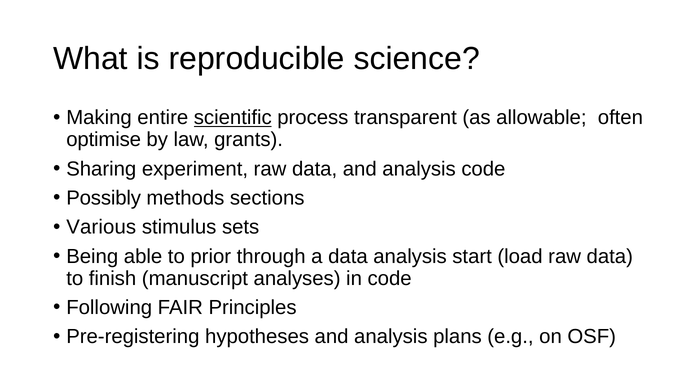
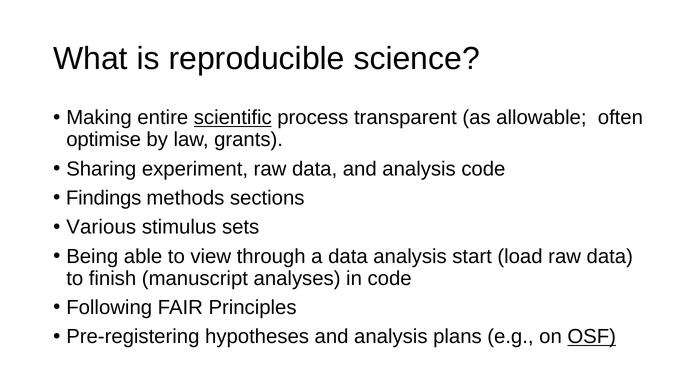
Possibly: Possibly -> Findings (104, 198)
prior: prior -> view (211, 257)
OSF underline: none -> present (592, 337)
